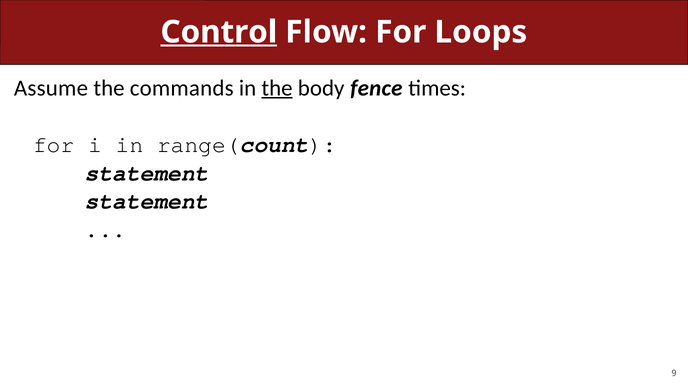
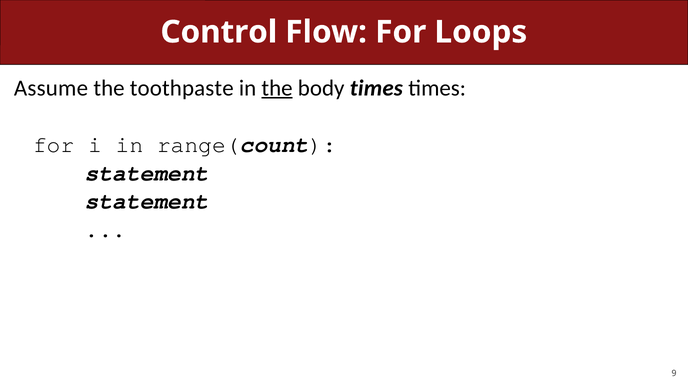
Control underline: present -> none (219, 32)
commands: commands -> toothpaste (182, 88)
body fence: fence -> times (376, 88)
